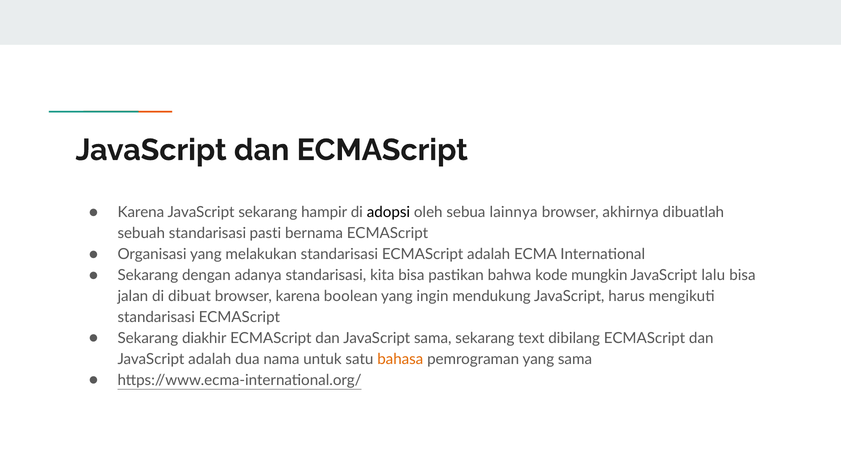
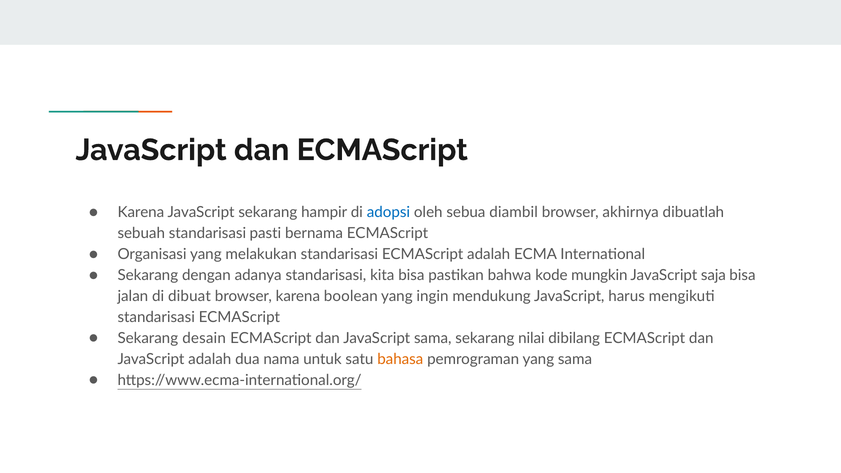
adopsi colour: black -> blue (388, 213)
lainnya: lainnya -> diambil (514, 213)
lalu: lalu -> saja (713, 275)
diakhir: diakhir -> desain (204, 338)
text: text -> nilai (531, 338)
